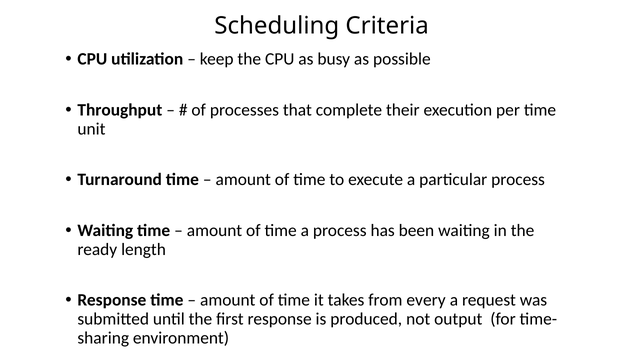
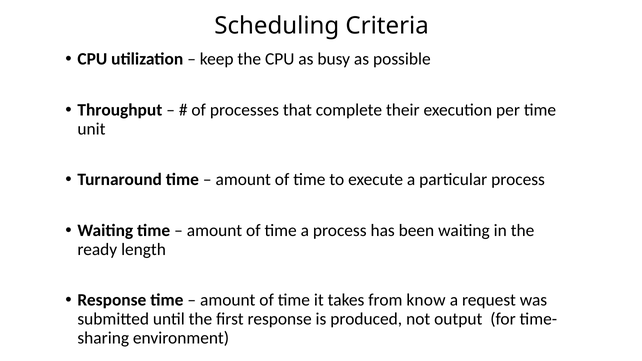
every: every -> know (426, 300)
